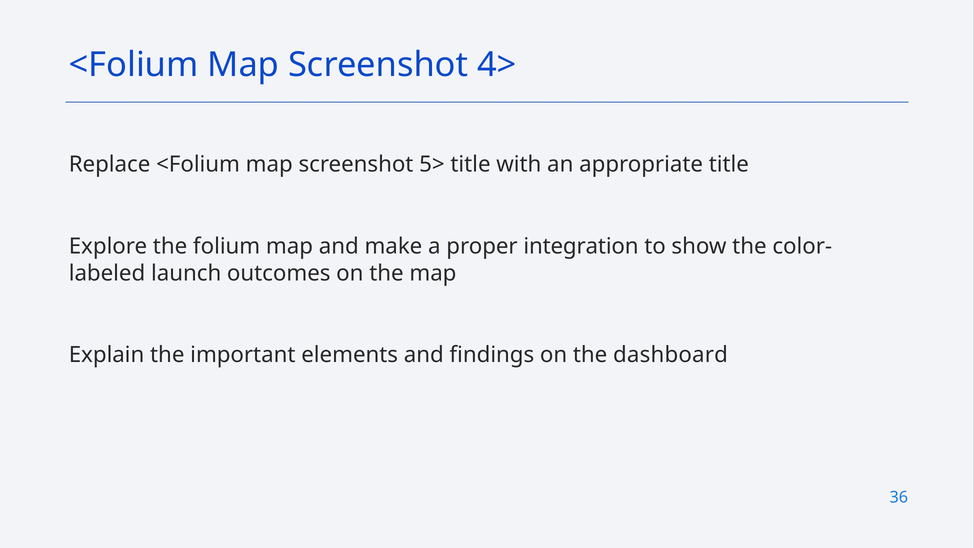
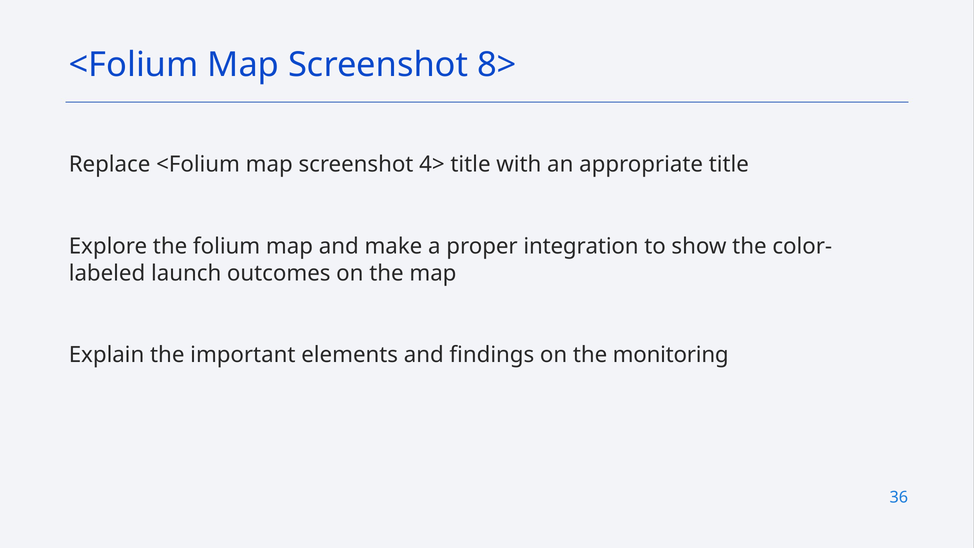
4>: 4> -> 8> (497, 65)
5>: 5> -> 4> (432, 164)
dashboard: dashboard -> monitoring (671, 355)
